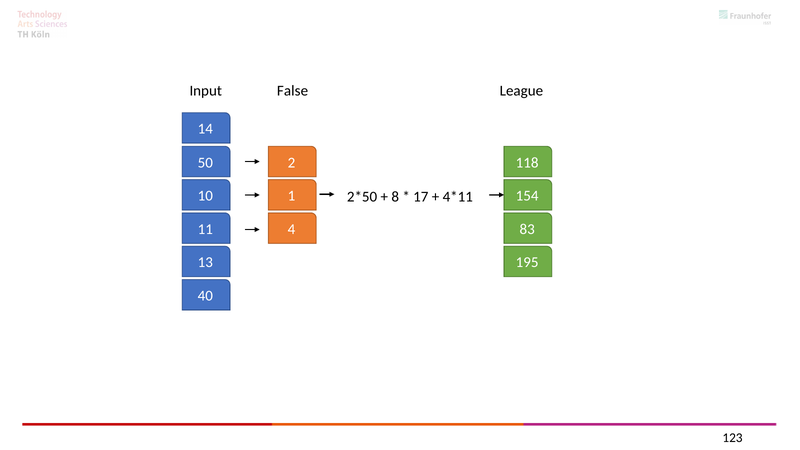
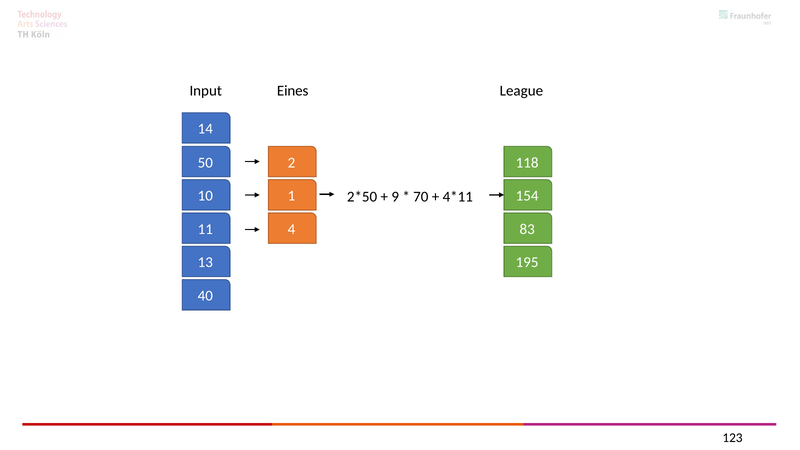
False: False -> Eines (293, 91)
8: 8 -> 9 (395, 197)
17: 17 -> 70 (421, 197)
